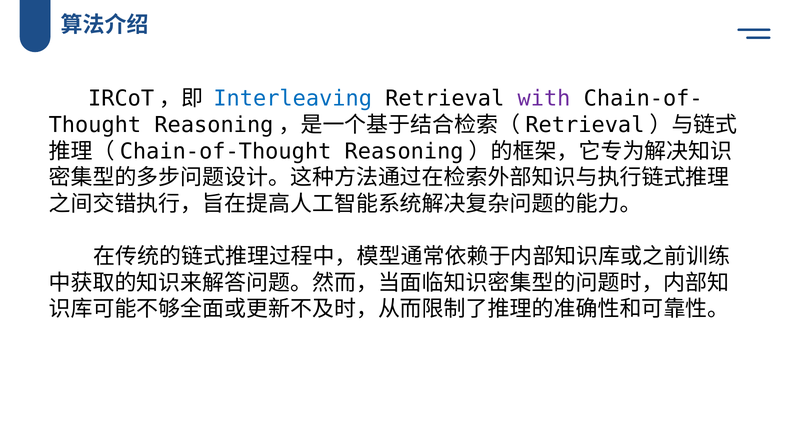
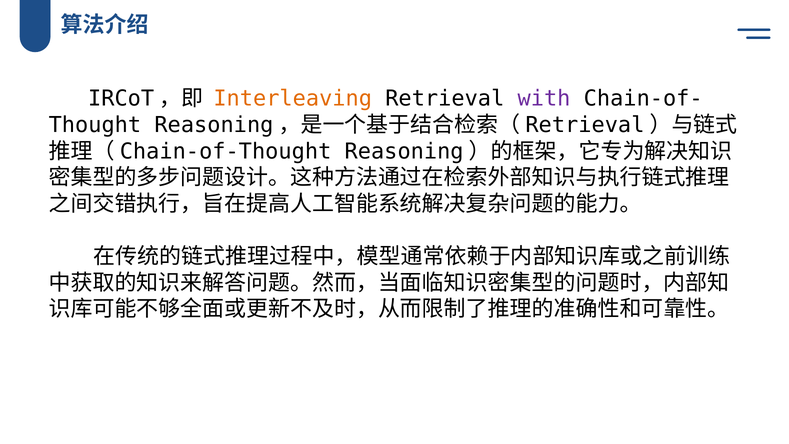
Interleaving colour: blue -> orange (293, 99)
